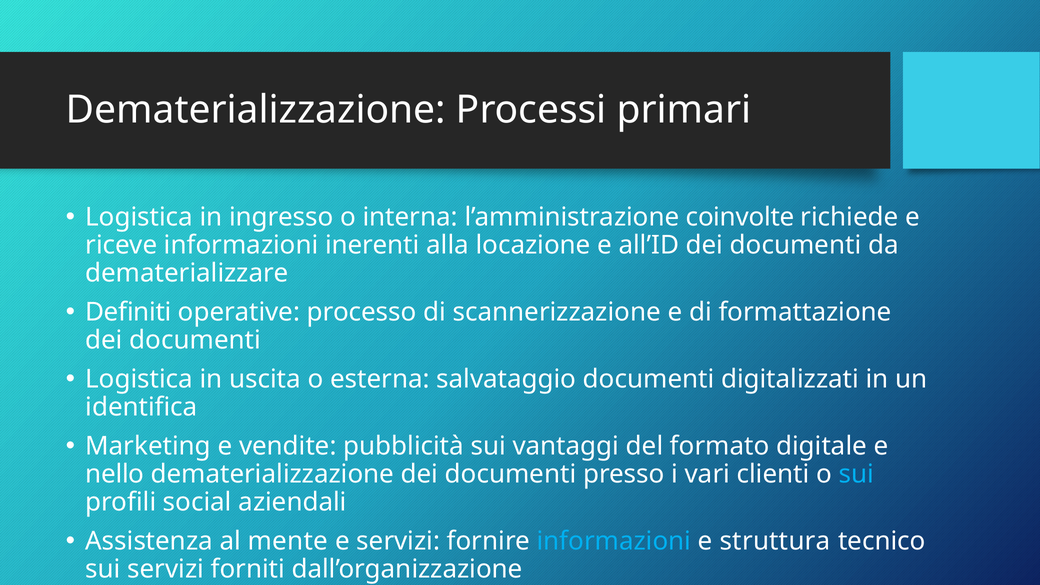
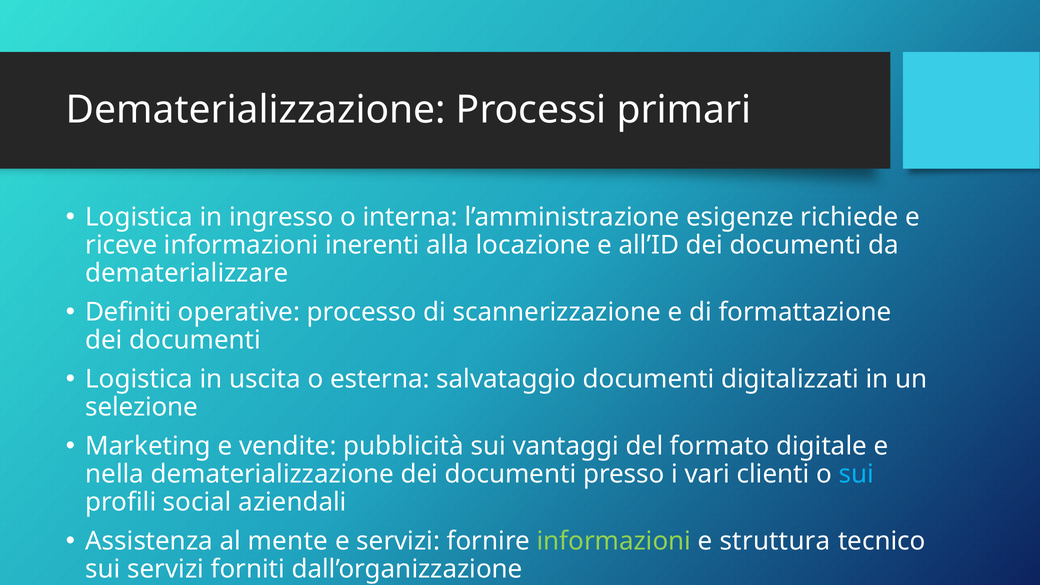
coinvolte: coinvolte -> esigenze (740, 217)
identifica: identifica -> selezione (142, 407)
nello: nello -> nella (115, 474)
informazioni colour: light blue -> light green (614, 541)
